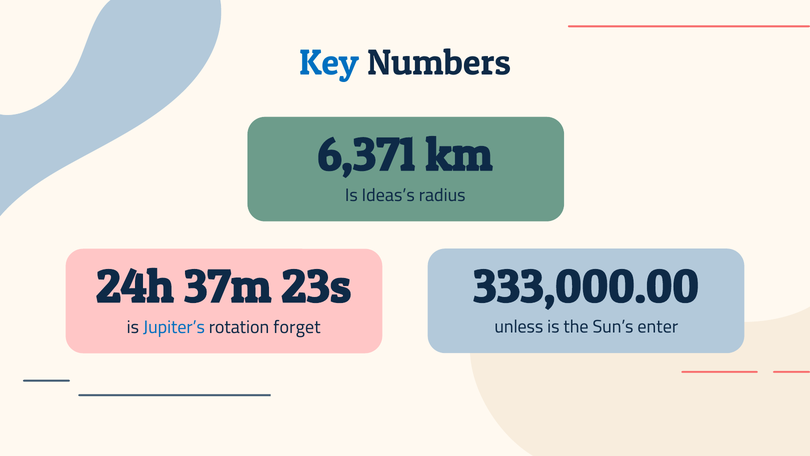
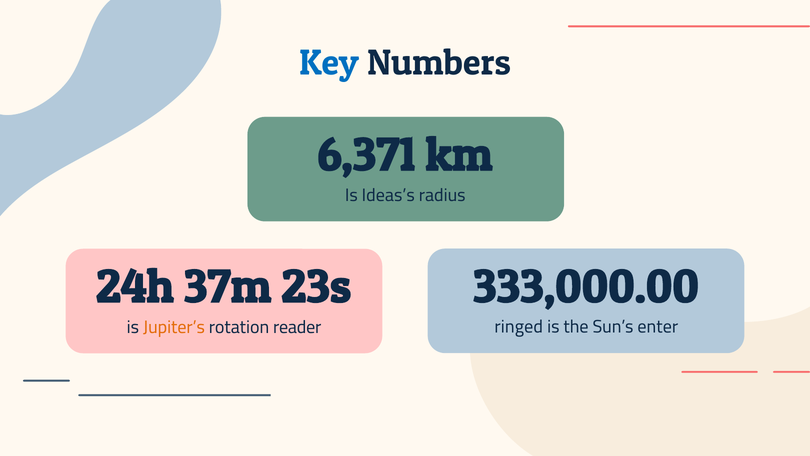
unless: unless -> ringed (519, 327)
Jupiter’s colour: blue -> orange (174, 327)
forget: forget -> reader (297, 327)
